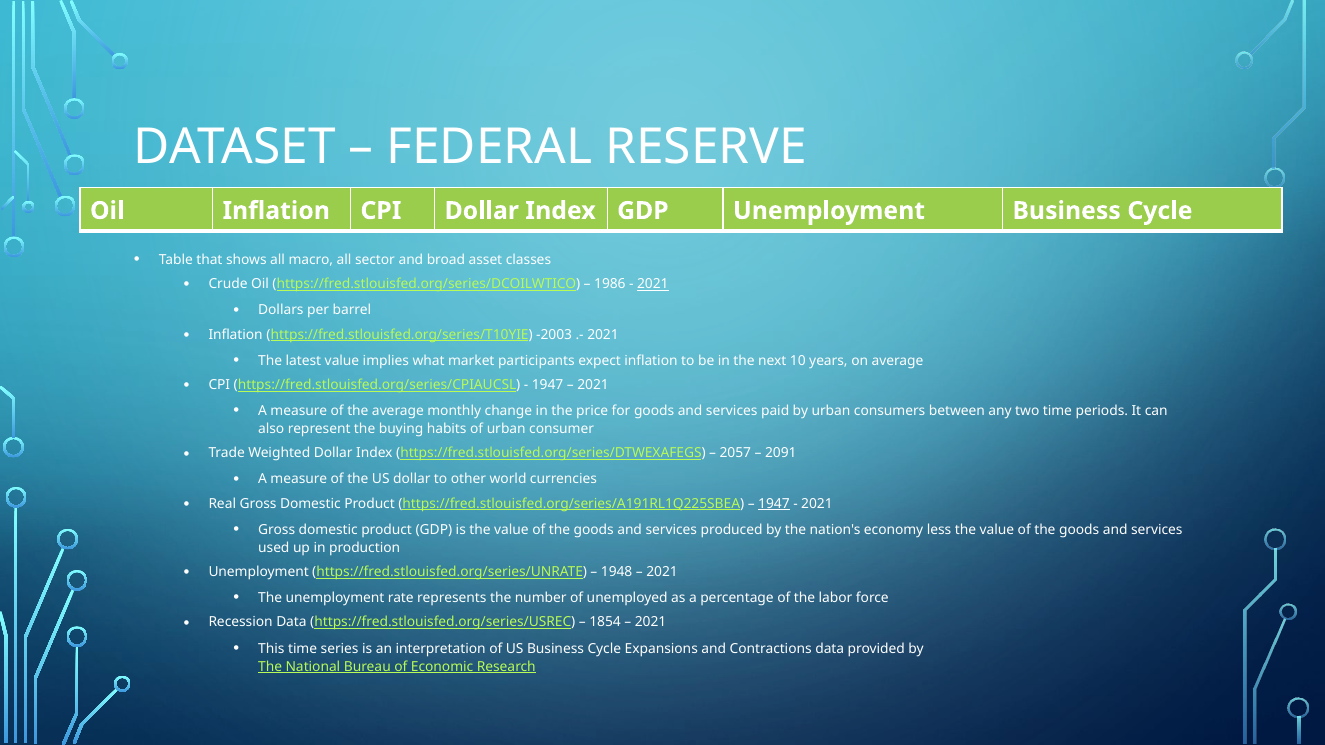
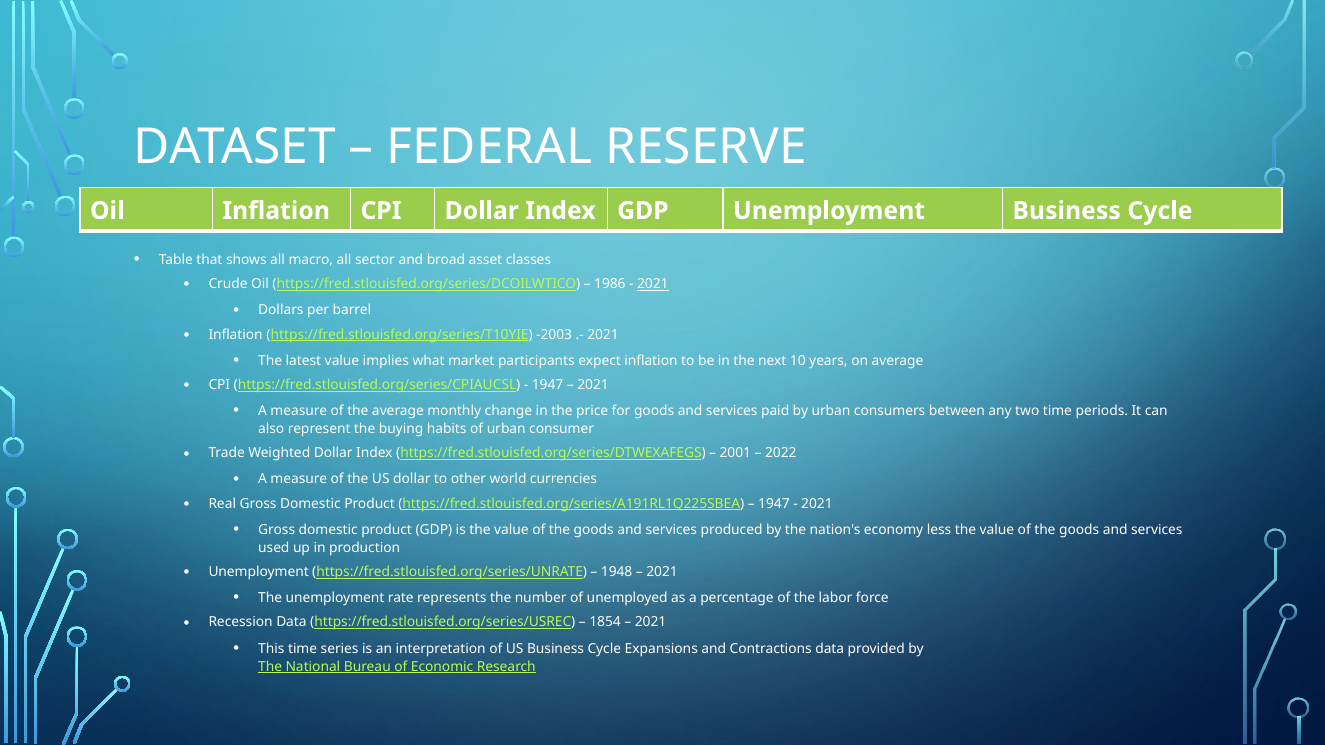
2057: 2057 -> 2001 (735, 453)
2091: 2091 -> 2022 (781, 453)
1947 underline: present -> none (774, 504)
